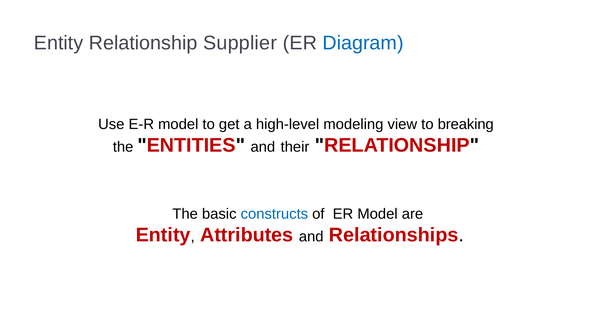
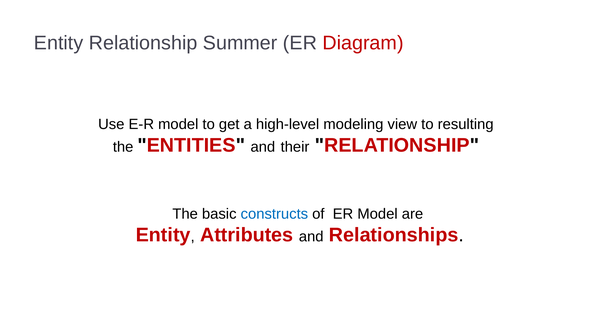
Supplier: Supplier -> Summer (240, 43)
Diagram colour: blue -> red (363, 43)
breaking: breaking -> resulting (466, 124)
